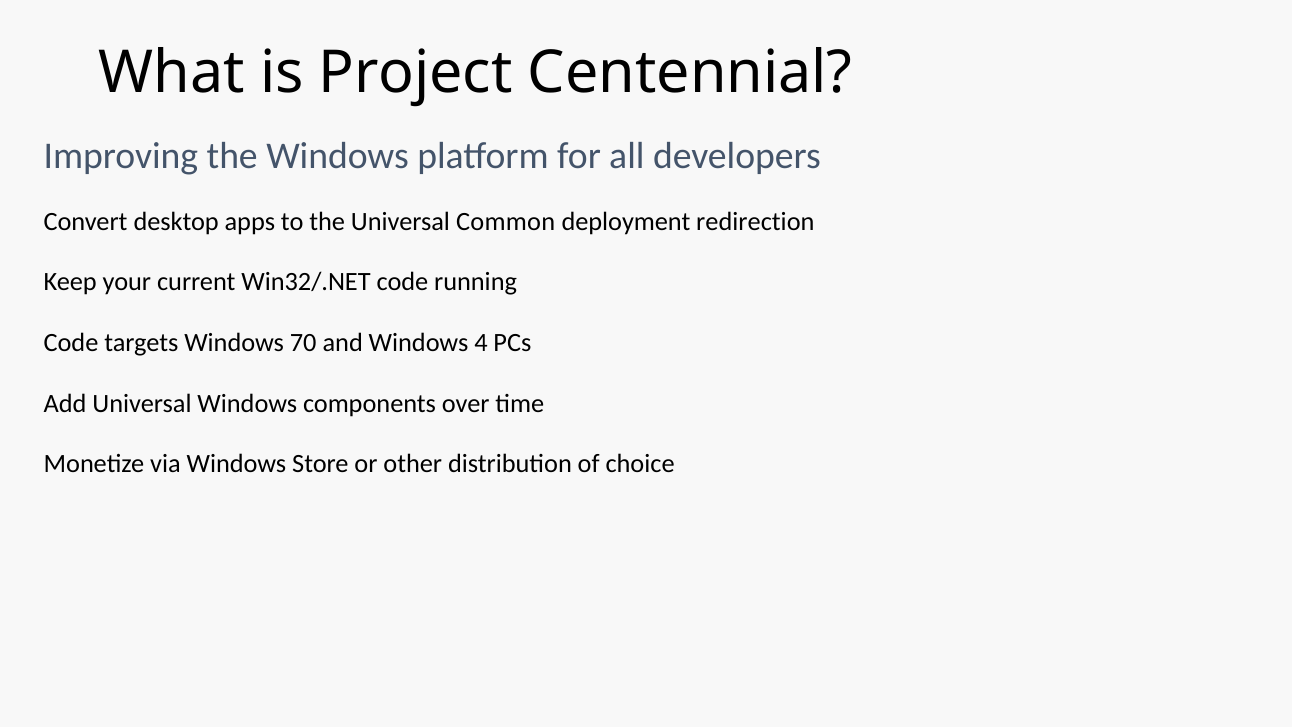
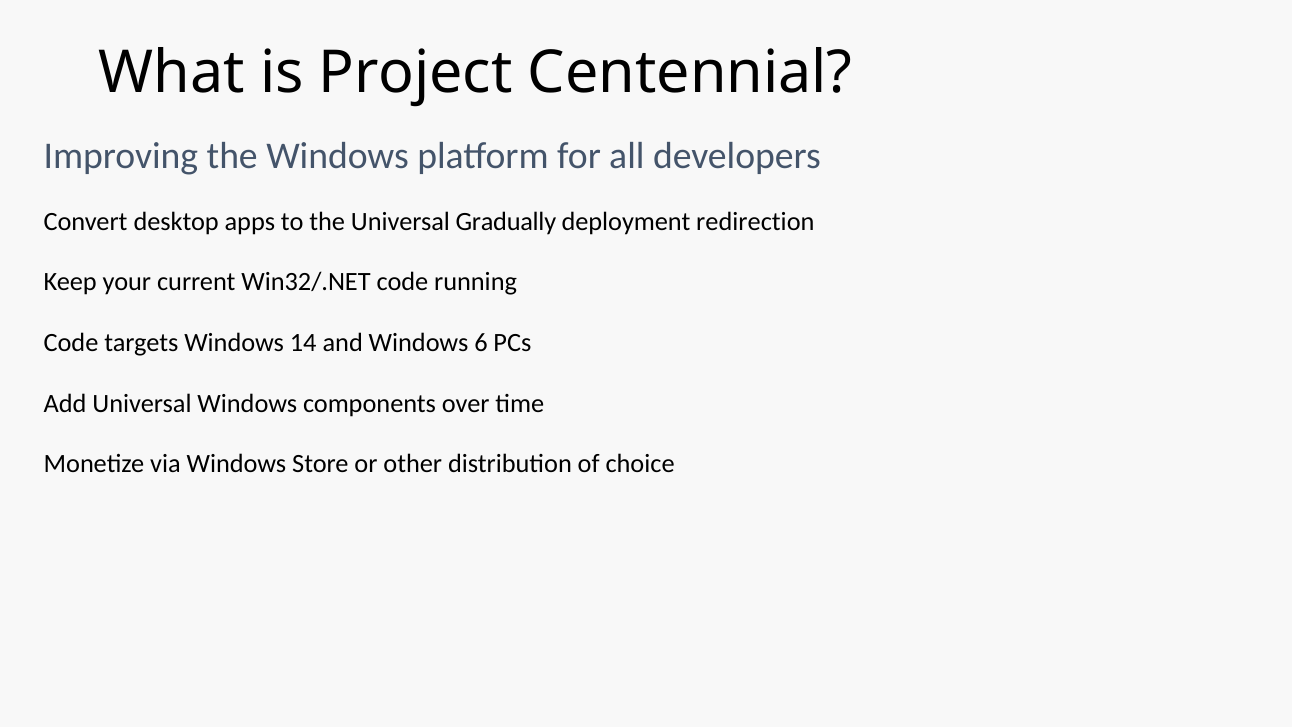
Common: Common -> Gradually (506, 222)
70: 70 -> 14 (303, 343)
4: 4 -> 6 (481, 343)
